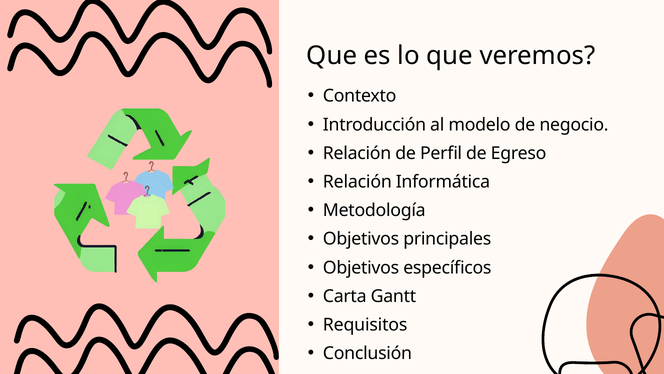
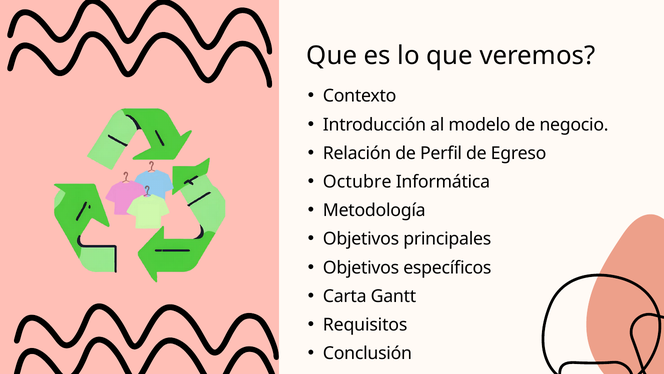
Relación: Relación -> Octubre (357, 182)
